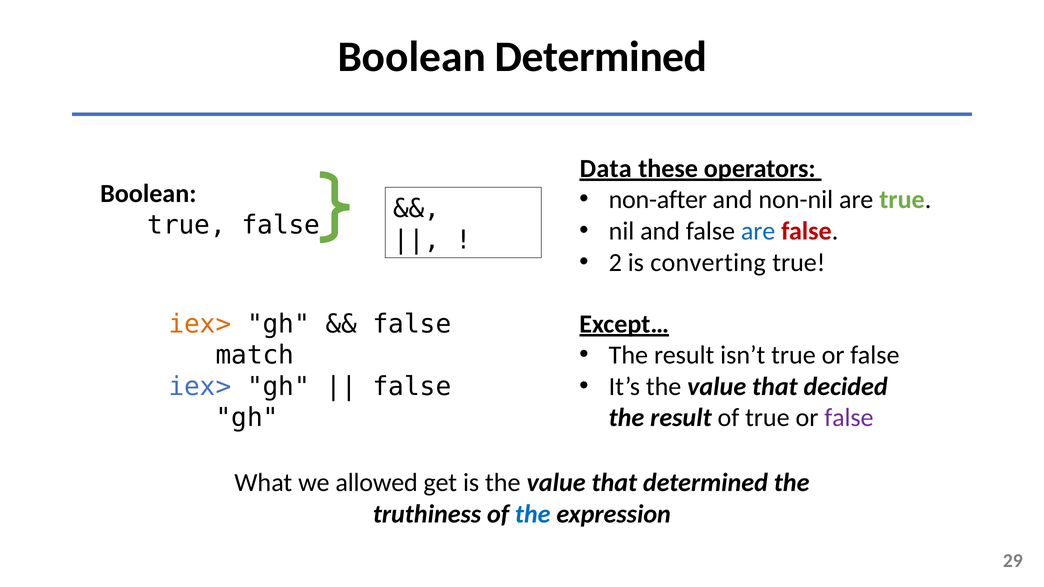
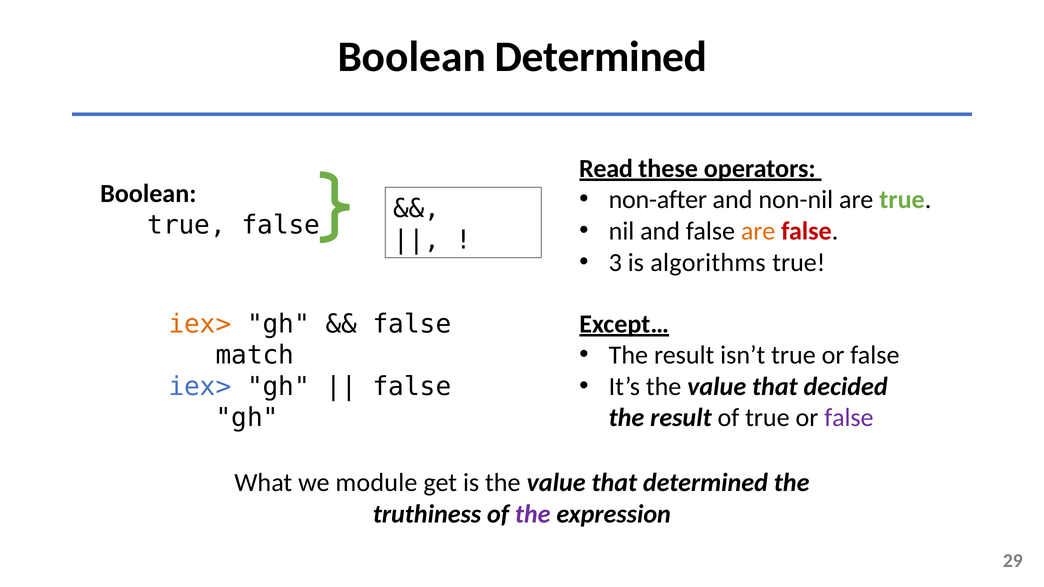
Data: Data -> Read (606, 169)
are colour: blue -> orange (758, 231)
2: 2 -> 3 (615, 263)
converting: converting -> algorithms (708, 263)
allowed: allowed -> module (376, 483)
the colour: blue -> purple (533, 514)
